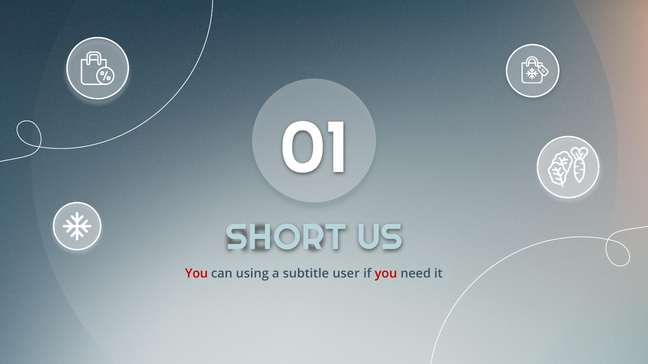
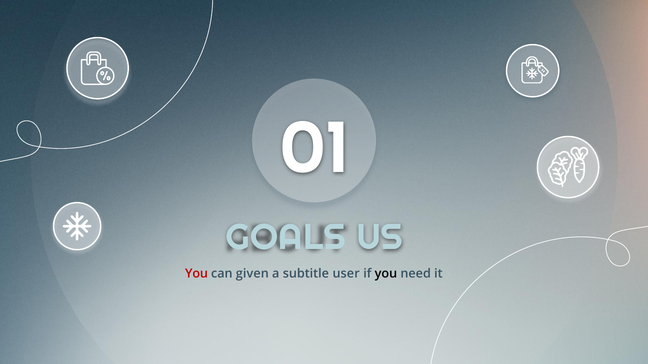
SHORT: SHORT -> GOALS (286, 238)
using: using -> given (252, 274)
you colour: red -> black (386, 274)
